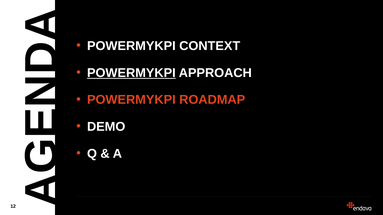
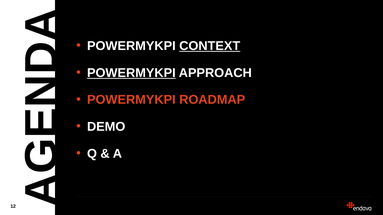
CONTEXT underline: none -> present (210, 46)
